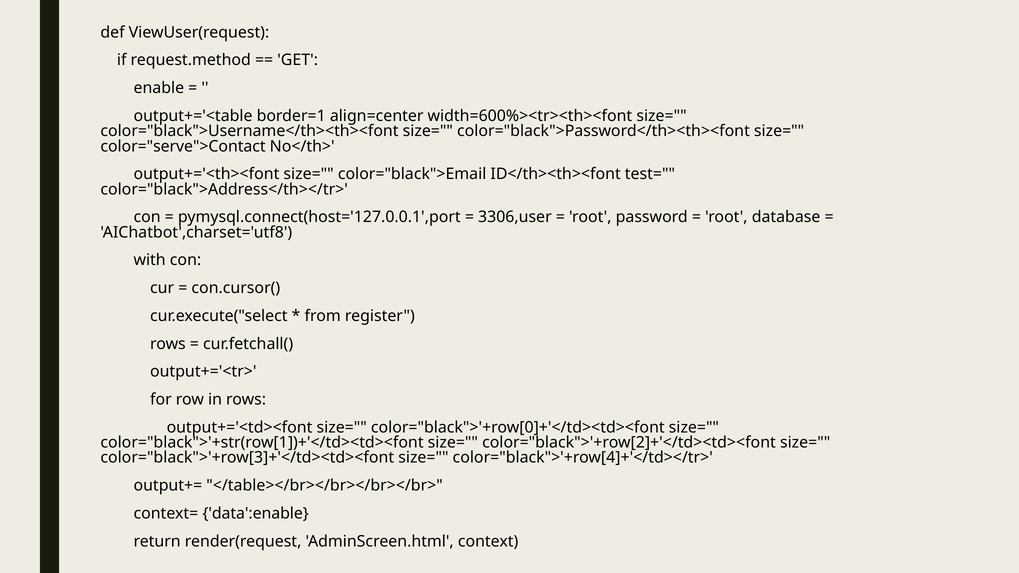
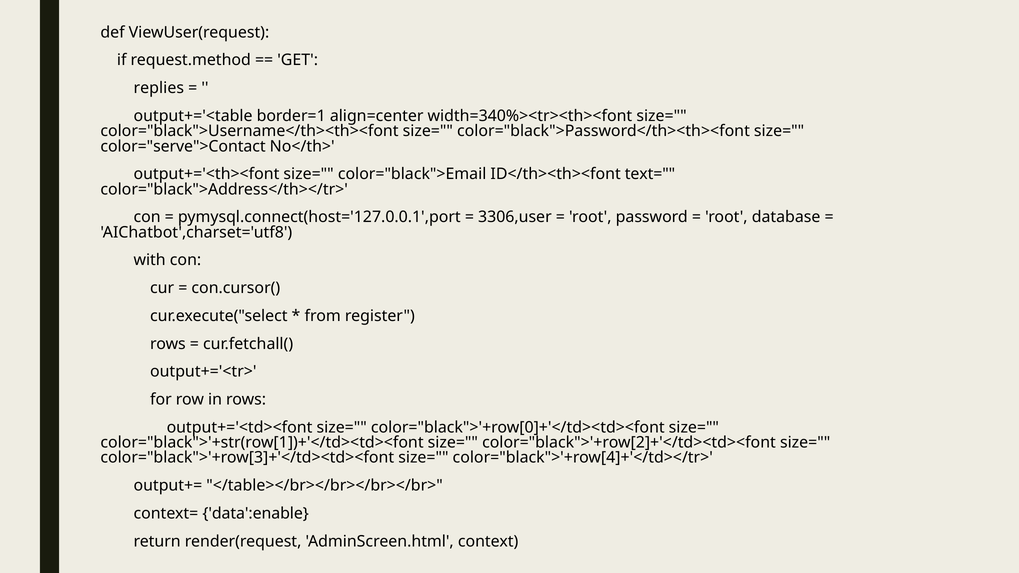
enable: enable -> replies (159, 88)
width=600%><tr><th><font: width=600%><tr><th><font -> width=340%><tr><th><font (530, 116)
test=: test= -> text= (650, 174)
